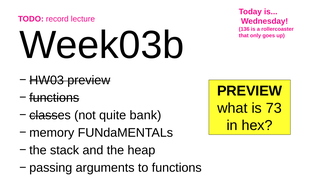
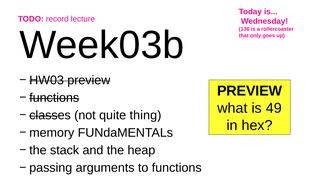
73: 73 -> 49 (274, 108)
bank: bank -> thing (145, 115)
